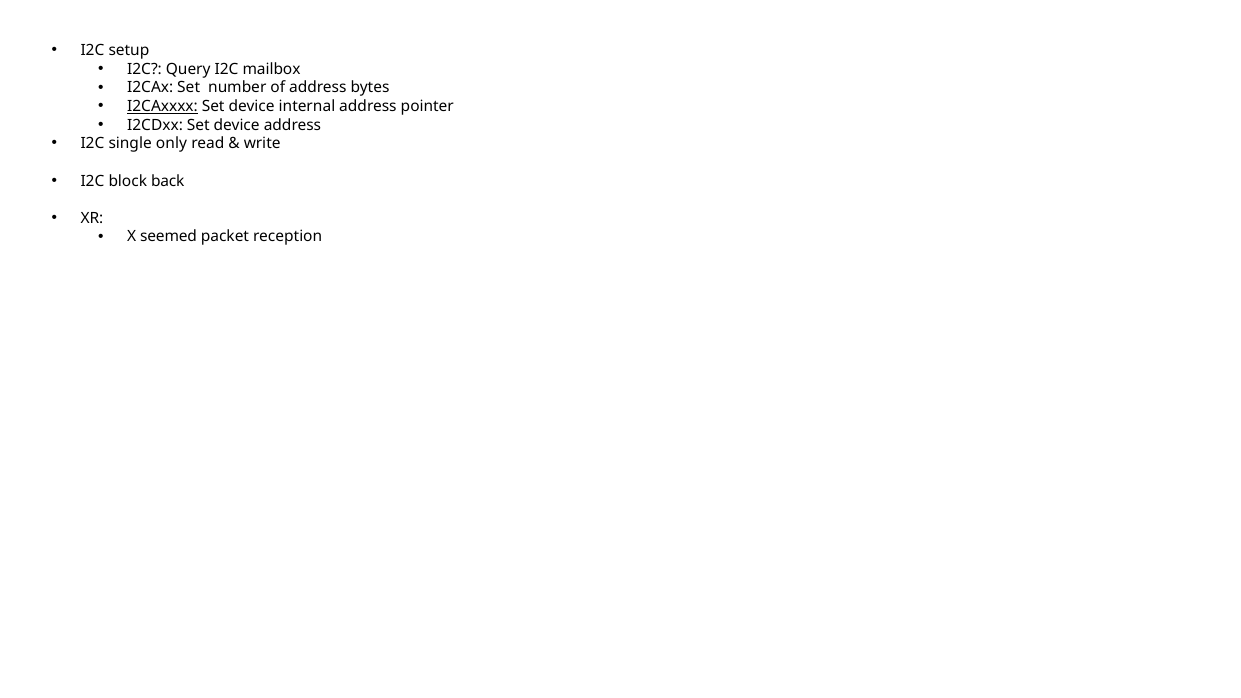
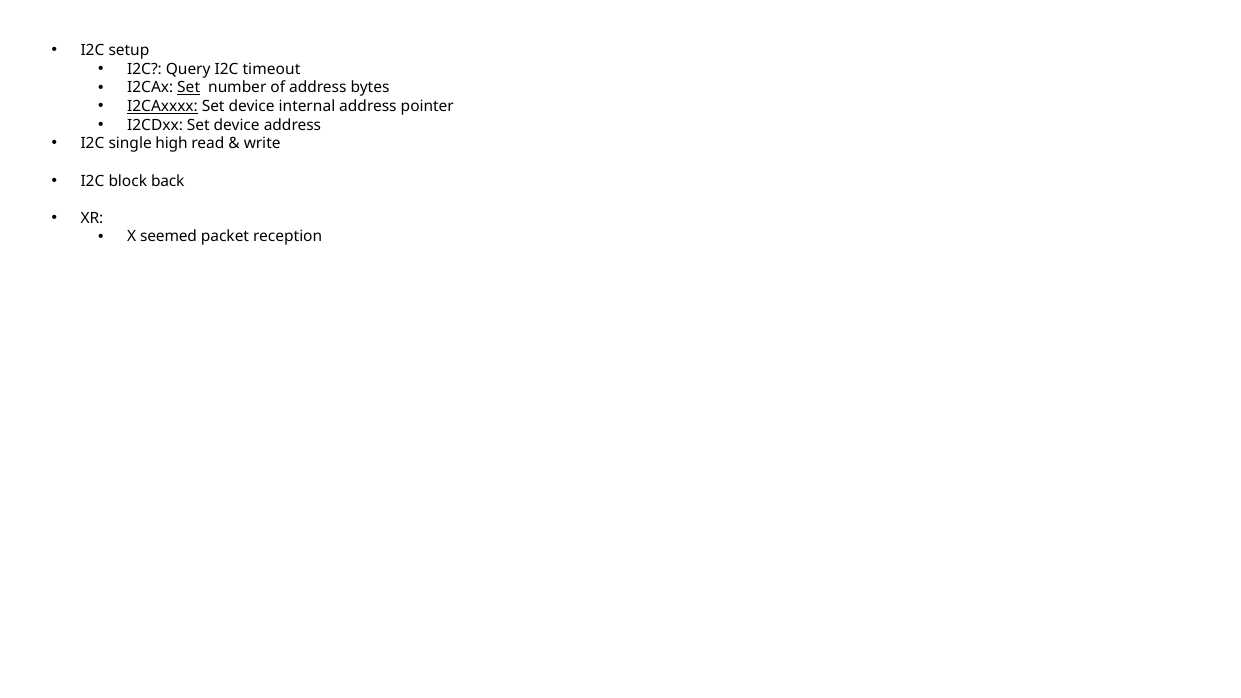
mailbox: mailbox -> timeout (271, 69)
Set underline: none -> present (189, 88)
only: only -> high (172, 144)
